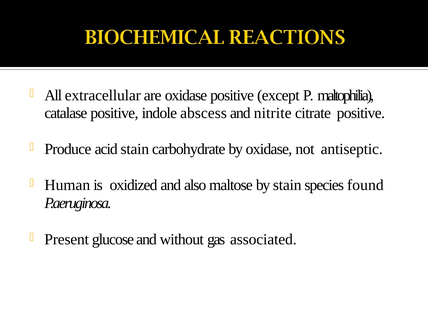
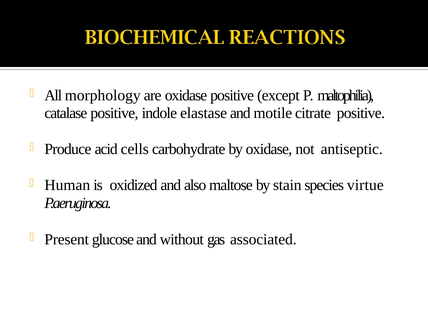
extracellular: extracellular -> morphology (103, 95)
abscess: abscess -> elastase (204, 113)
nitrite: nitrite -> motile (273, 113)
acid stain: stain -> cells (135, 149)
found: found -> virtue (365, 185)
